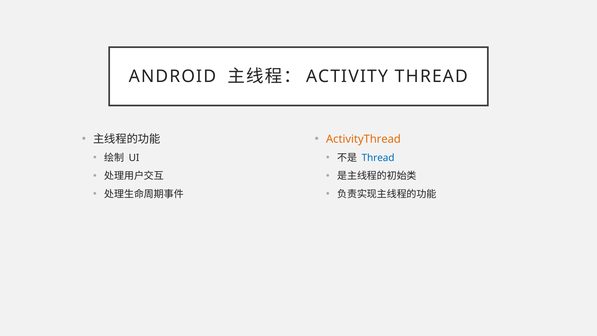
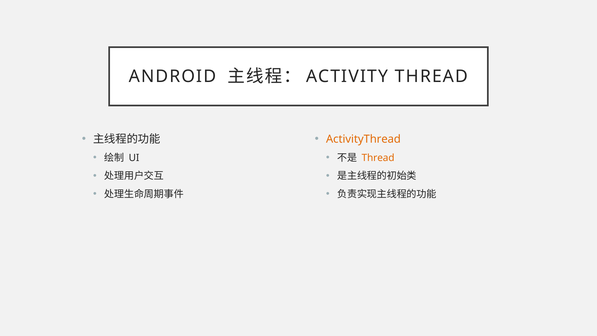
Thread colour: blue -> orange (378, 158)
